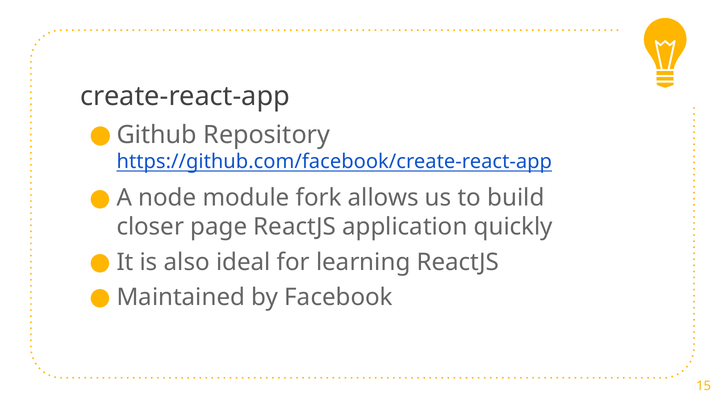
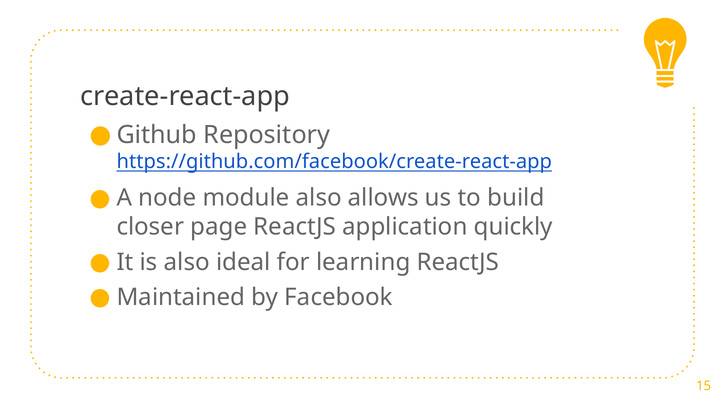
module fork: fork -> also (319, 198)
